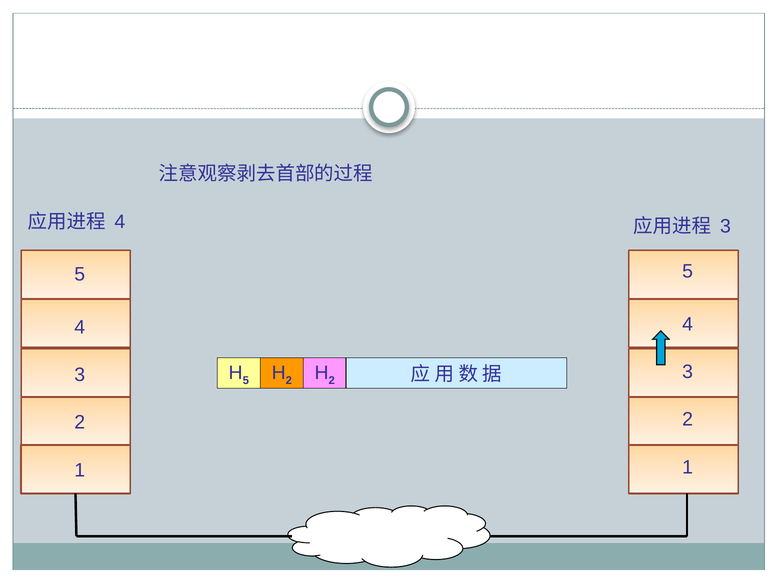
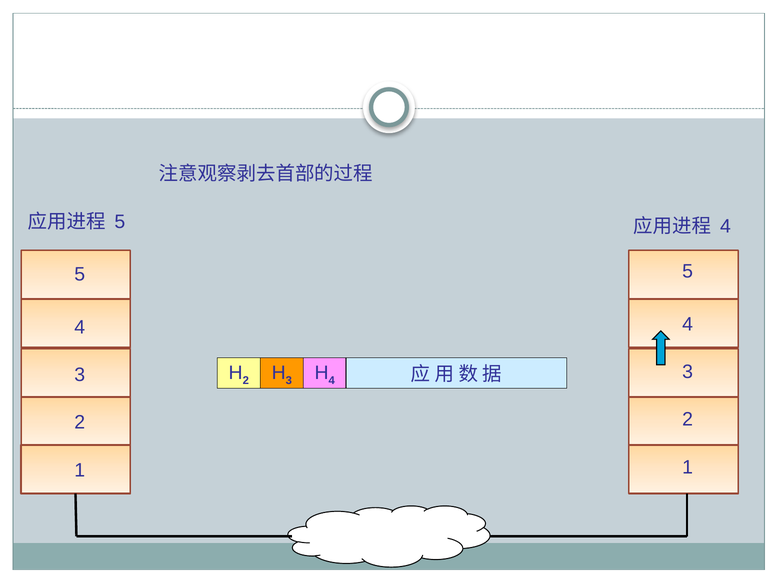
4: 4 -> 5 (120, 222)
3: 3 -> 4 (725, 227)
5: 5 -> 2 (246, 381)
2: 2 -> 3 (289, 381)
2: 2 -> 4 (332, 381)
